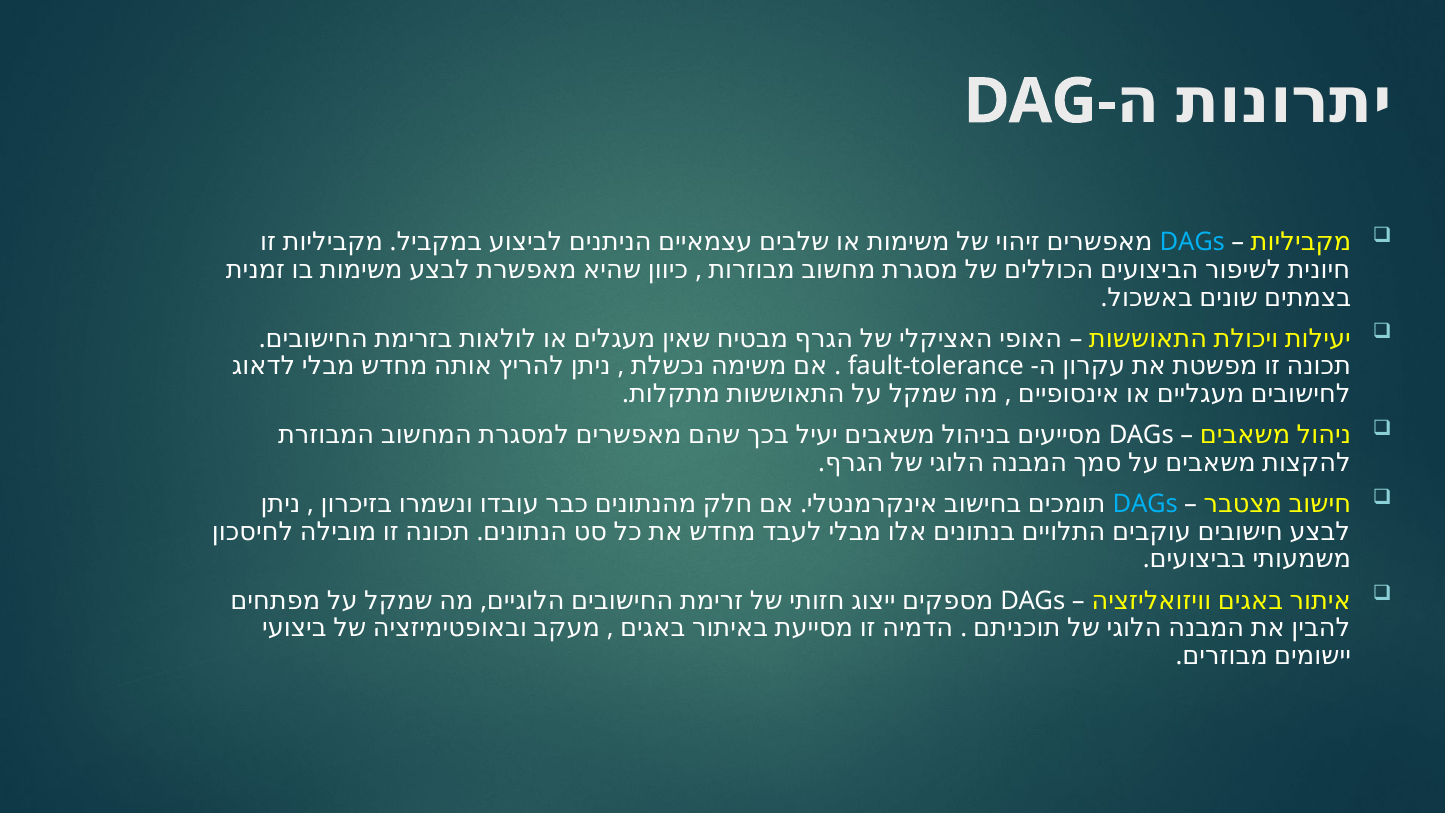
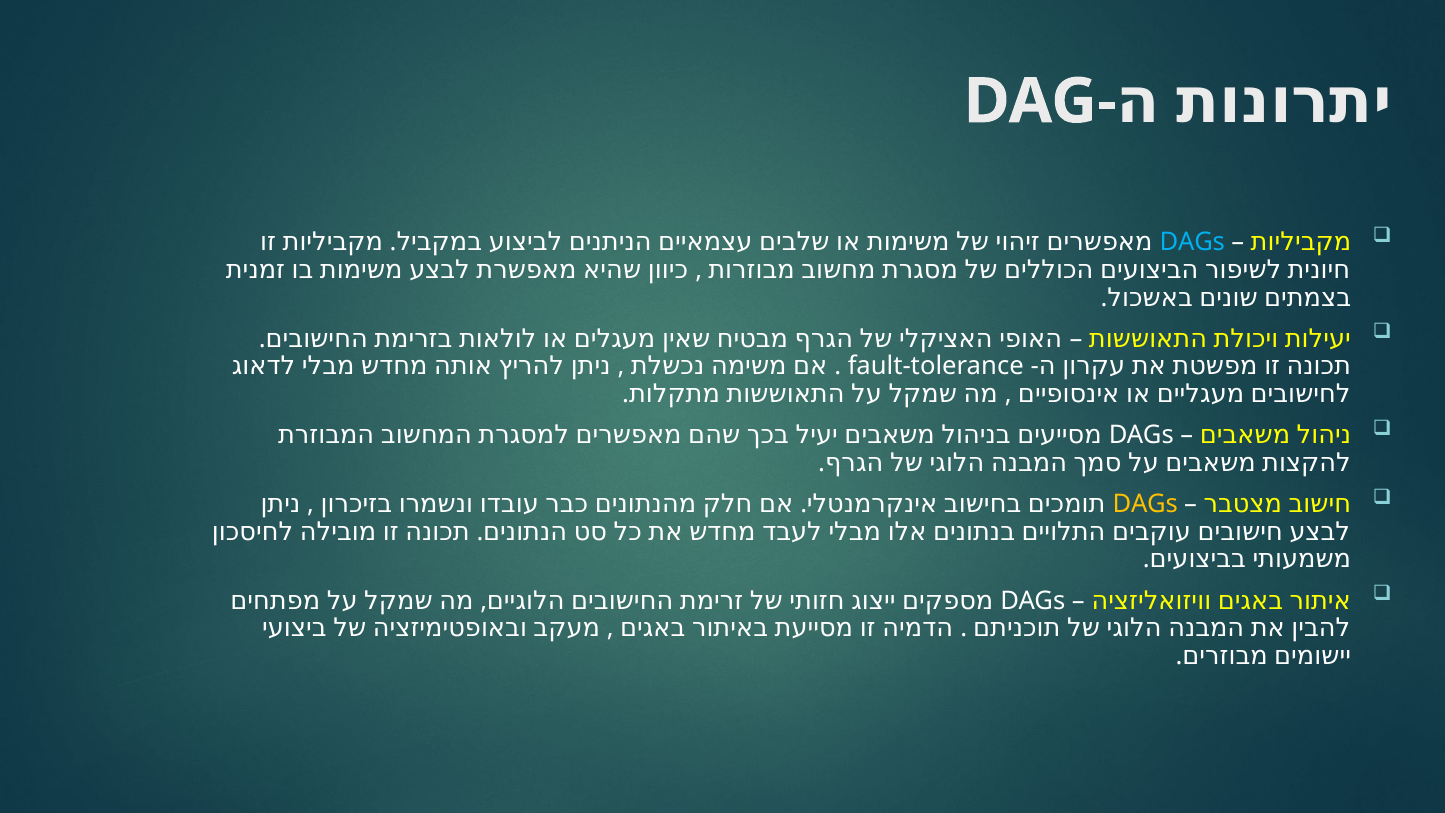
DAGs colour: light blue -> yellow (1145, 504)
